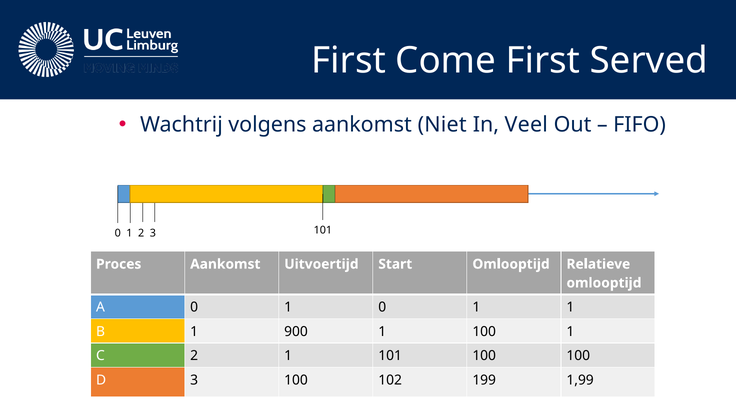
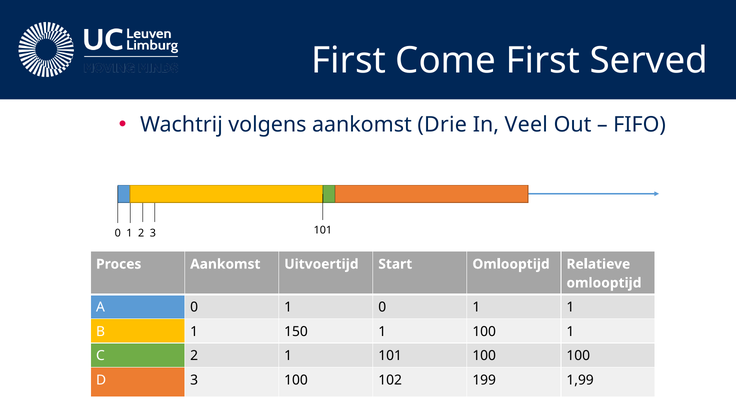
Niet: Niet -> Drie (442, 124)
900: 900 -> 150 (296, 332)
